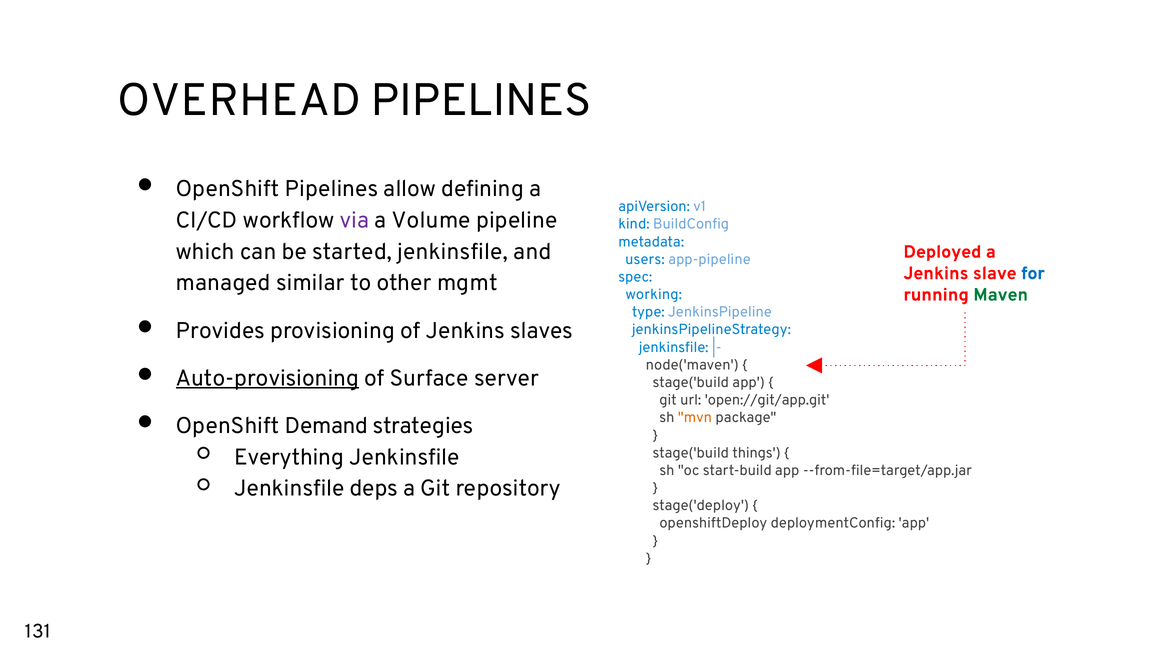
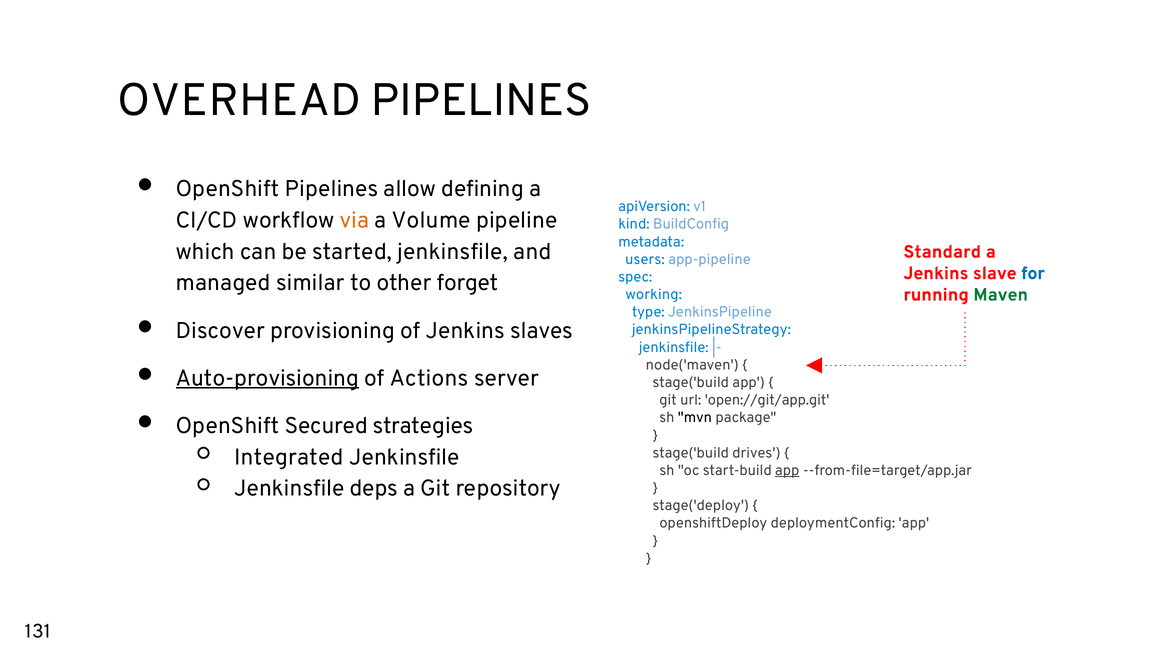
via colour: purple -> orange (354, 220)
Deployed: Deployed -> Standard (942, 252)
mgmt: mgmt -> forget (468, 283)
Provides: Provides -> Discover (220, 330)
Surface: Surface -> Actions (429, 378)
mvn colour: orange -> black (695, 417)
Demand: Demand -> Secured (326, 425)
Everything: Everything -> Integrated (289, 457)
things: things -> drives (756, 453)
app underline: none -> present (787, 470)
